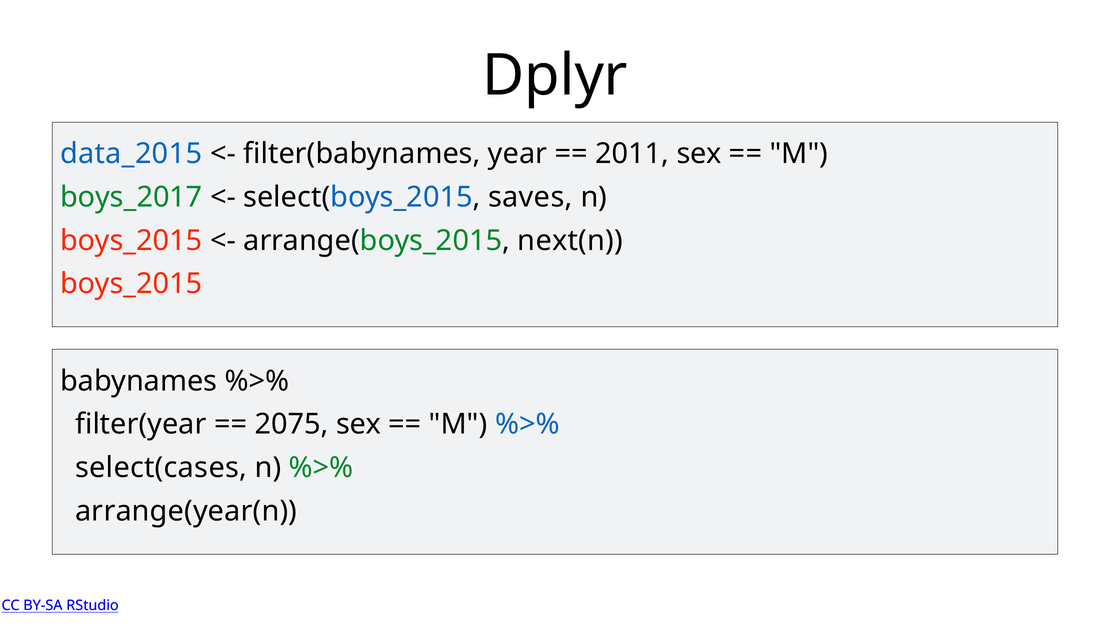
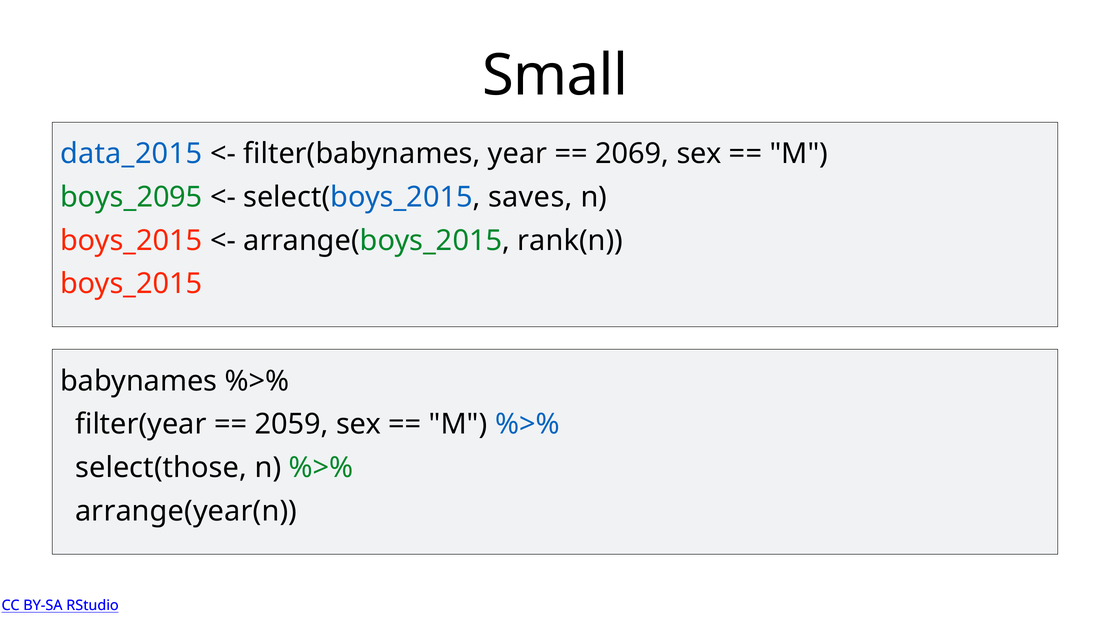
Dplyr: Dplyr -> Small (555, 76)
2011: 2011 -> 2069 (632, 154)
boys_2017: boys_2017 -> boys_2095 (131, 197)
next(n: next(n -> rank(n (570, 241)
2075: 2075 -> 2059 (292, 425)
select(cases: select(cases -> select(those (161, 468)
